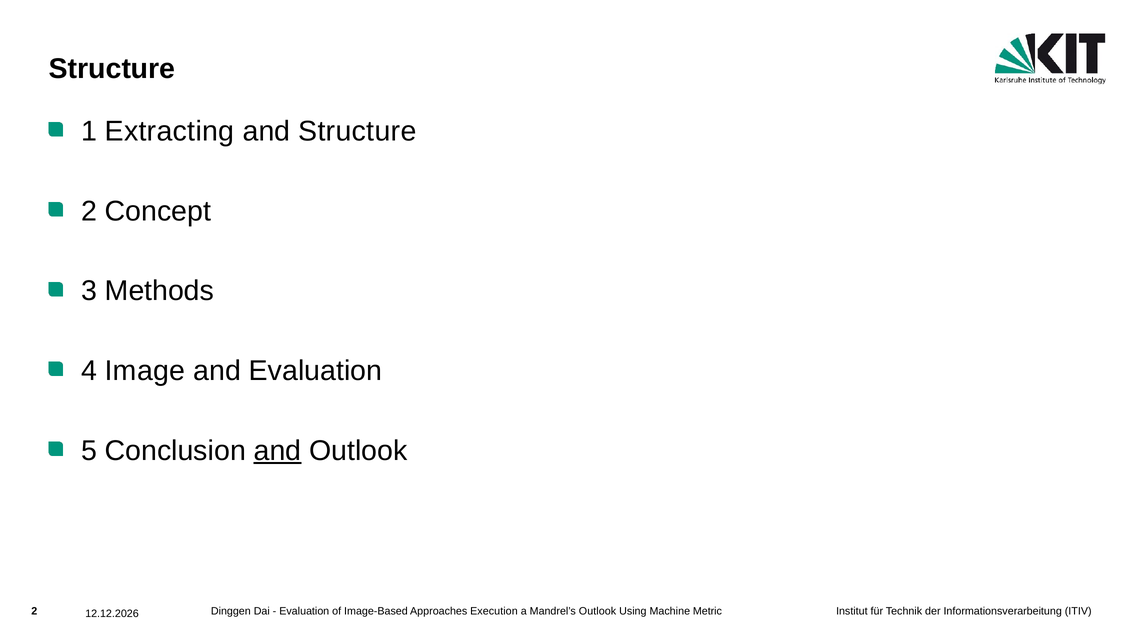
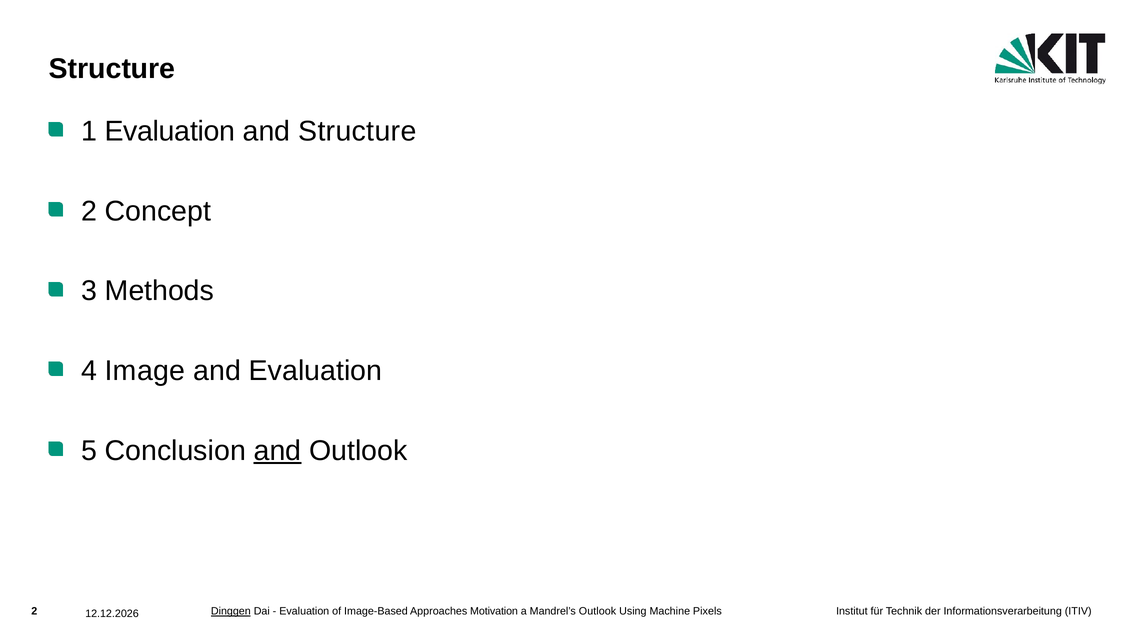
1 Extracting: Extracting -> Evaluation (170, 131)
Dinggen underline: none -> present (231, 611)
Execution: Execution -> Motivation (494, 611)
Metric: Metric -> Pixels (707, 611)
